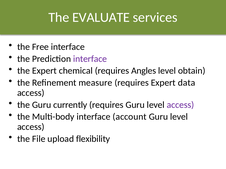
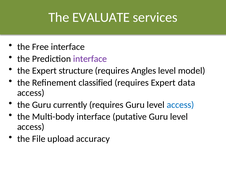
chemical: chemical -> structure (76, 71)
obtain: obtain -> model (192, 71)
measure: measure -> classified (95, 83)
access colour: purple -> blue (180, 105)
account: account -> putative (130, 117)
flexibility: flexibility -> accuracy (93, 139)
